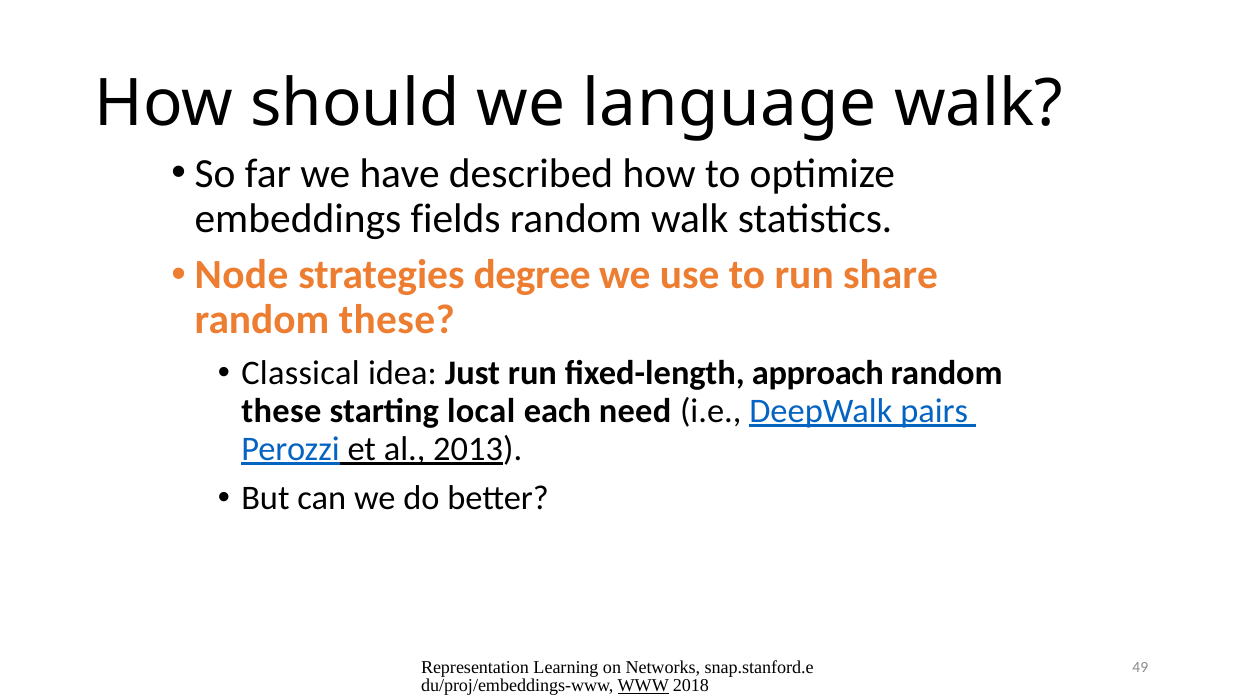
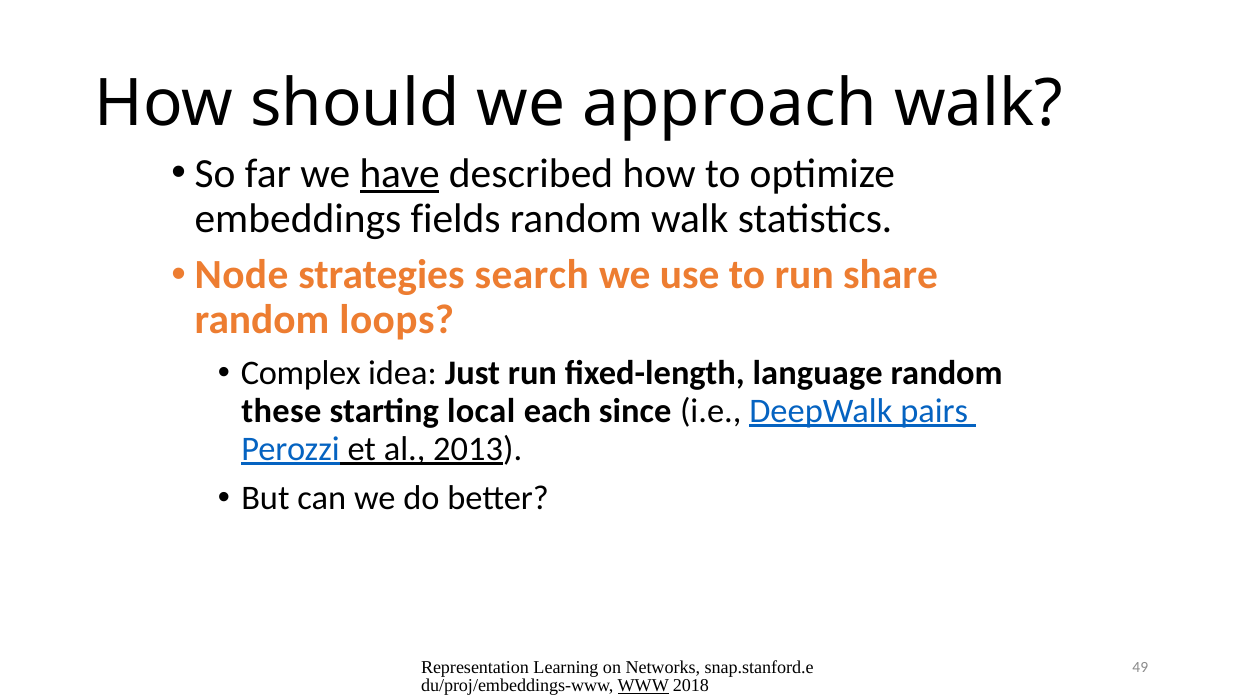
language: language -> approach (729, 104)
have underline: none -> present (400, 174)
degree: degree -> search (532, 275)
these: these -> loops (397, 320)
Classical: Classical -> Complex (301, 373)
approach: approach -> language (818, 373)
need: need -> since (635, 411)
